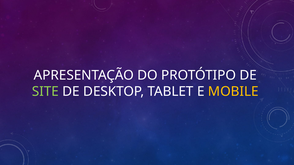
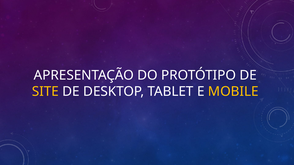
SITE colour: light green -> yellow (45, 92)
